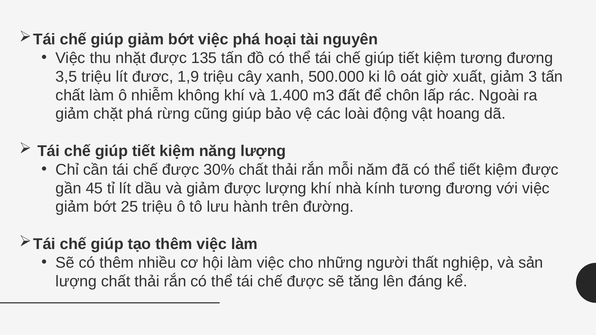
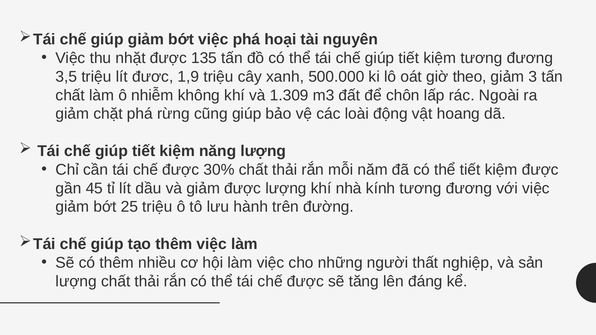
xuất: xuất -> theo (470, 77)
1.400: 1.400 -> 1.309 (289, 95)
